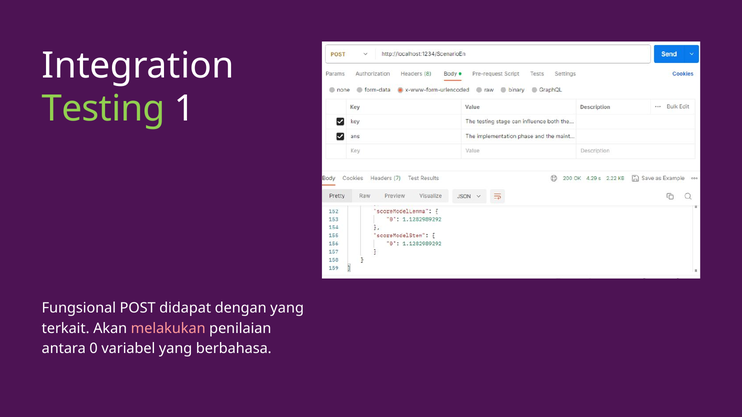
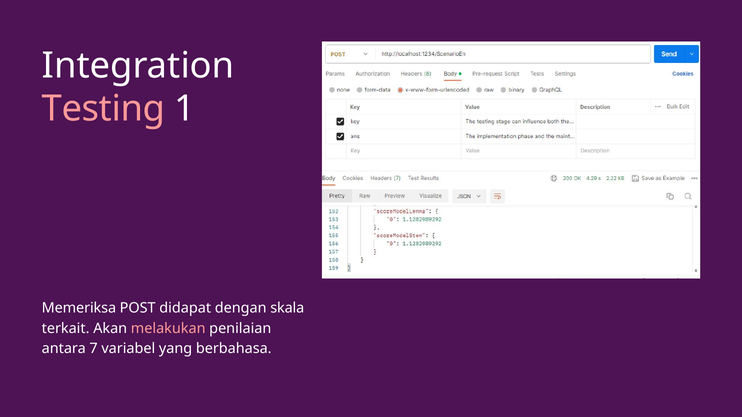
Testing colour: light green -> pink (103, 109)
Fungsional: Fungsional -> Memeriksa (79, 308)
dengan yang: yang -> skala (287, 308)
0: 0 -> 7 (94, 349)
